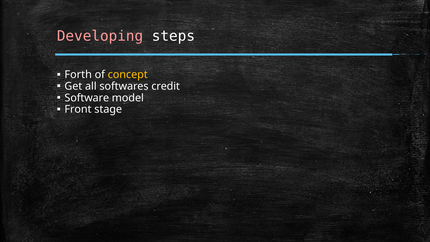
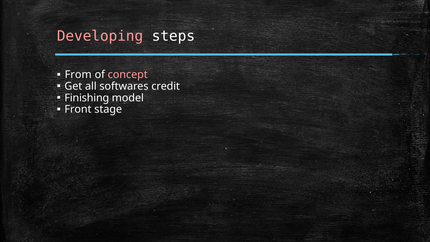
Forth: Forth -> From (78, 75)
concept colour: yellow -> pink (128, 75)
Software: Software -> Finishing (87, 98)
